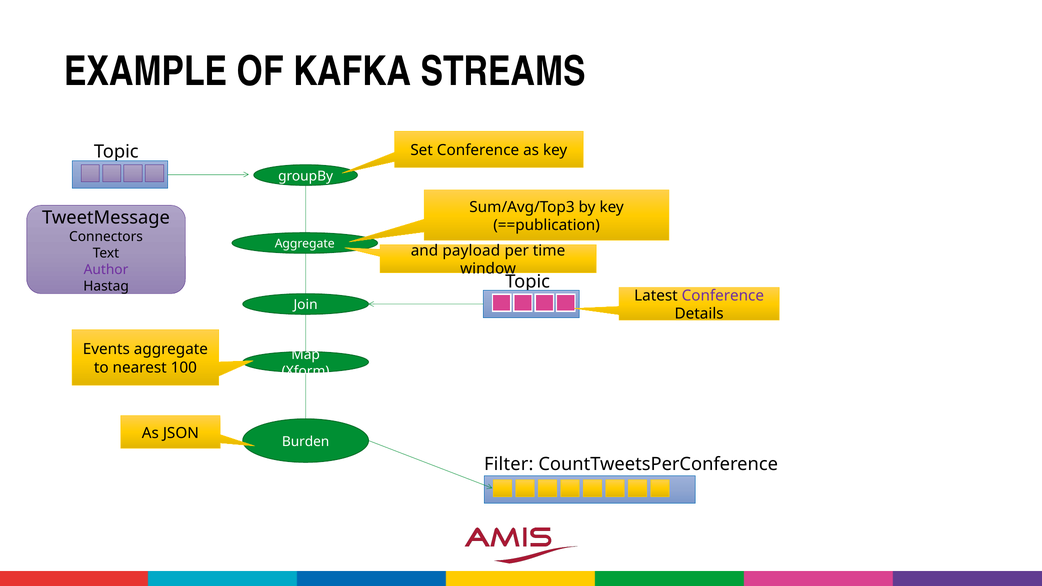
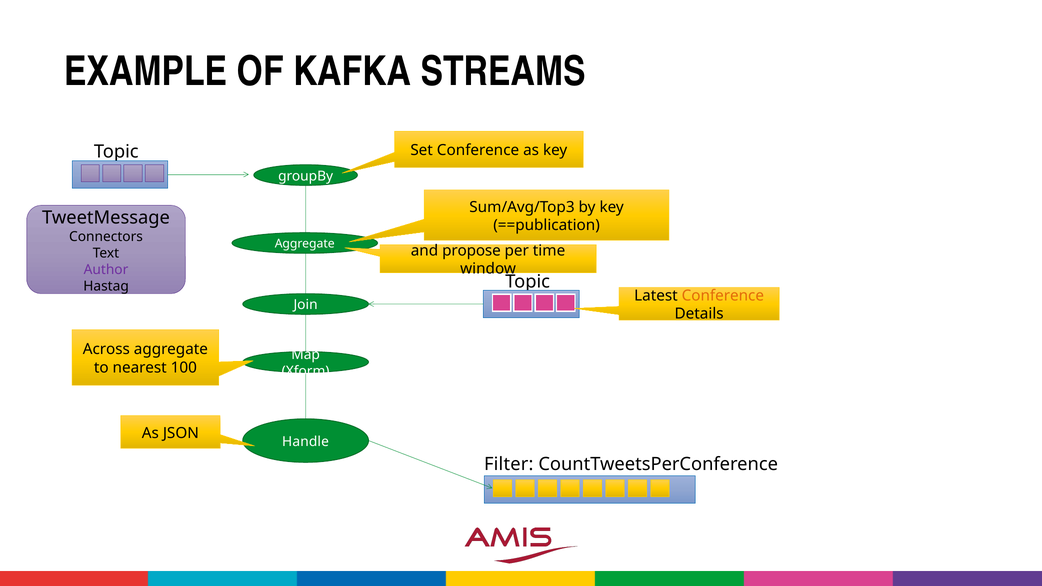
payload: payload -> propose (471, 251)
Conference colour: purple -> orange (723, 296)
Events: Events -> Across (106, 349)
Burden: Burden -> Handle (306, 442)
